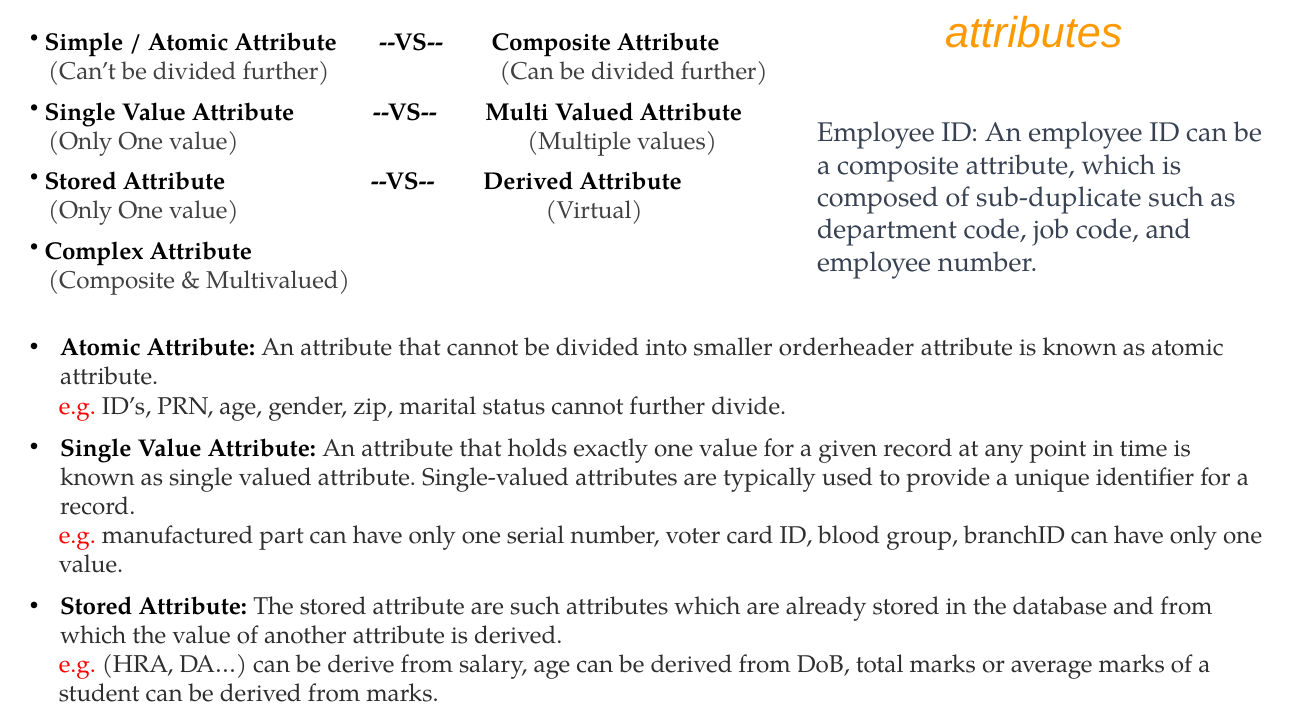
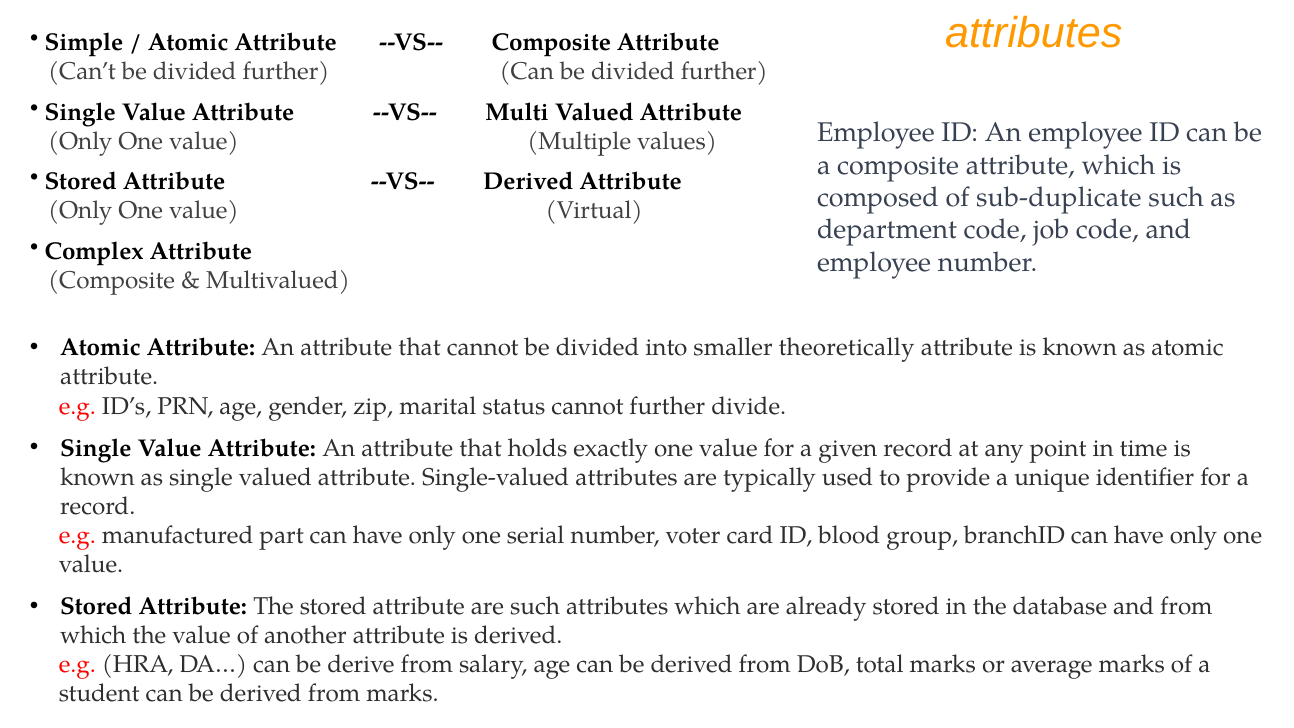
orderheader: orderheader -> theoretically (847, 348)
